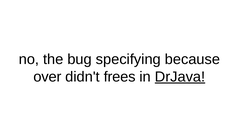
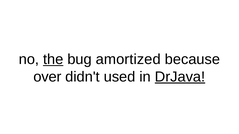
the underline: none -> present (53, 59)
specifying: specifying -> amortized (128, 59)
frees: frees -> used (120, 77)
